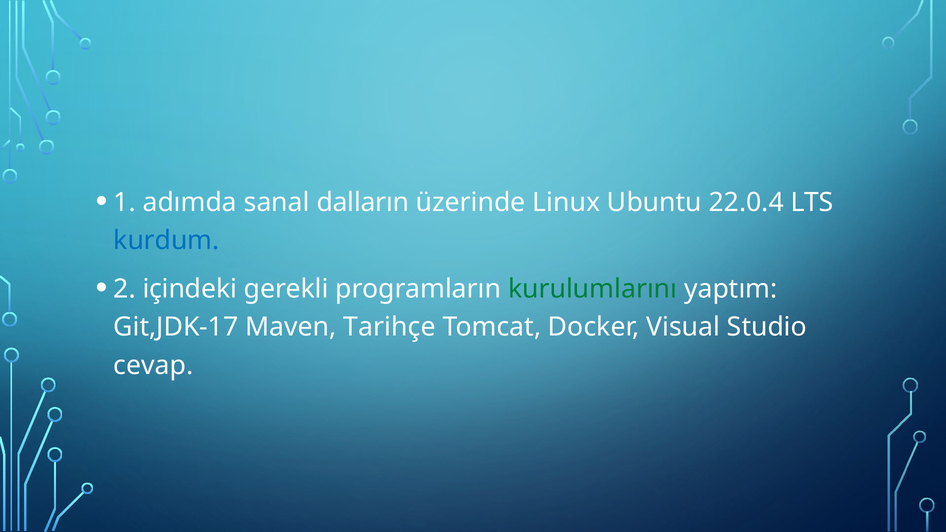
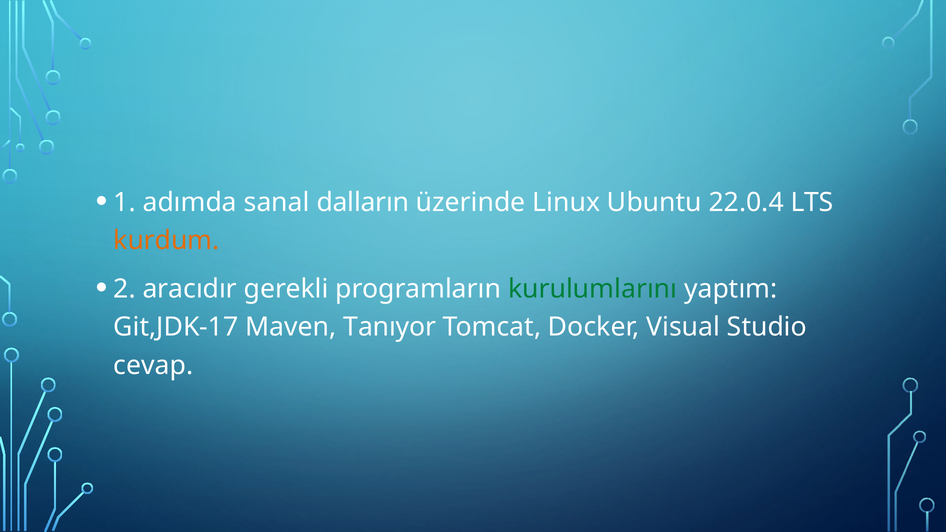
kurdum colour: blue -> orange (166, 241)
içindeki: içindeki -> aracıdır (190, 289)
Tarihçe: Tarihçe -> Tanıyor (390, 327)
